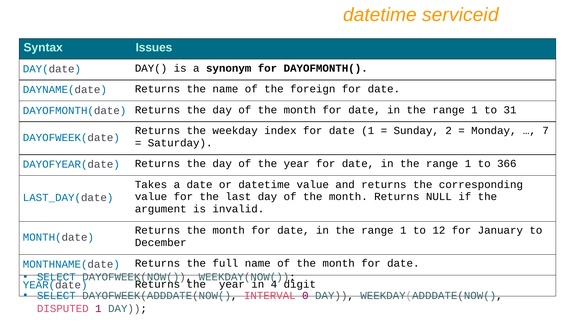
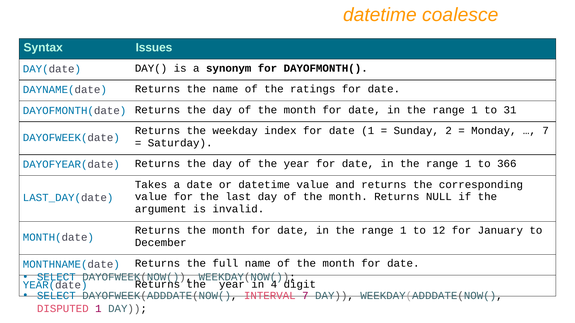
serviceid: serviceid -> coalesce (460, 15)
foreign: foreign -> ratings (313, 89)
INTERVAL 0: 0 -> 7 (305, 296)
